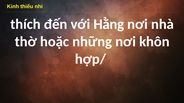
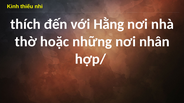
khôn: khôn -> nhân (154, 42)
